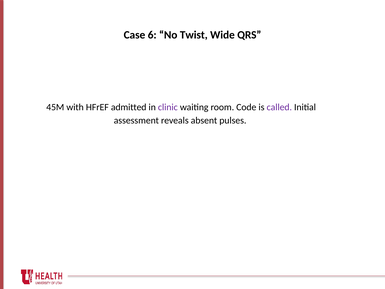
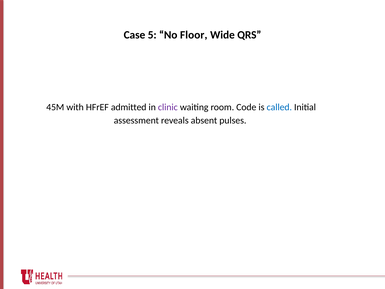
6: 6 -> 5 (152, 35)
Twist: Twist -> Floor (194, 35)
called colour: purple -> blue (279, 107)
